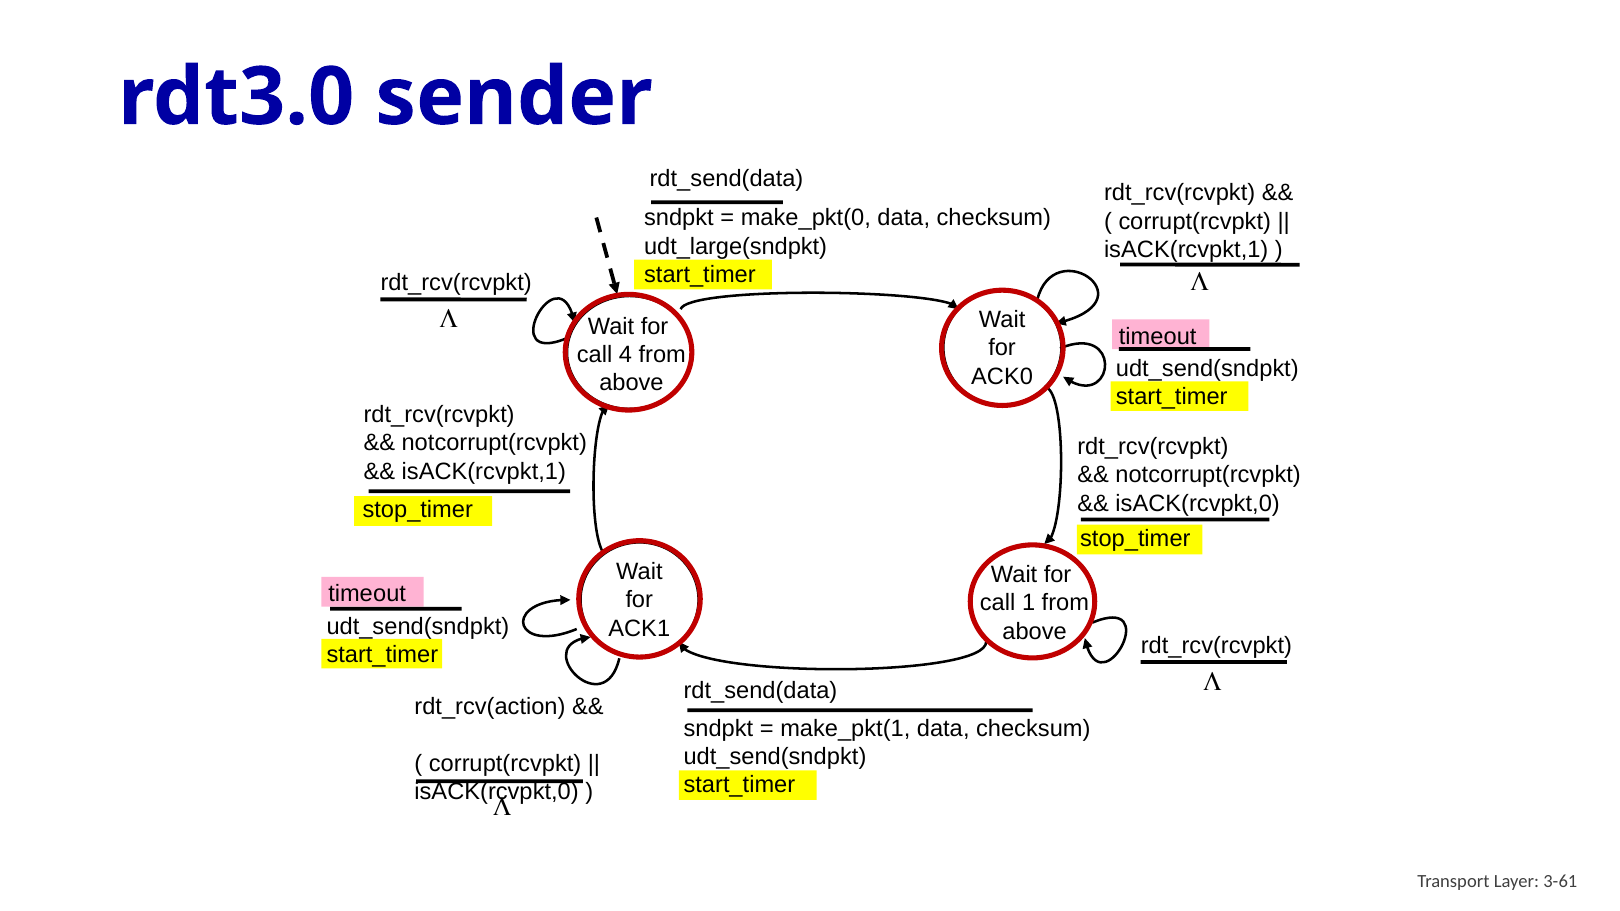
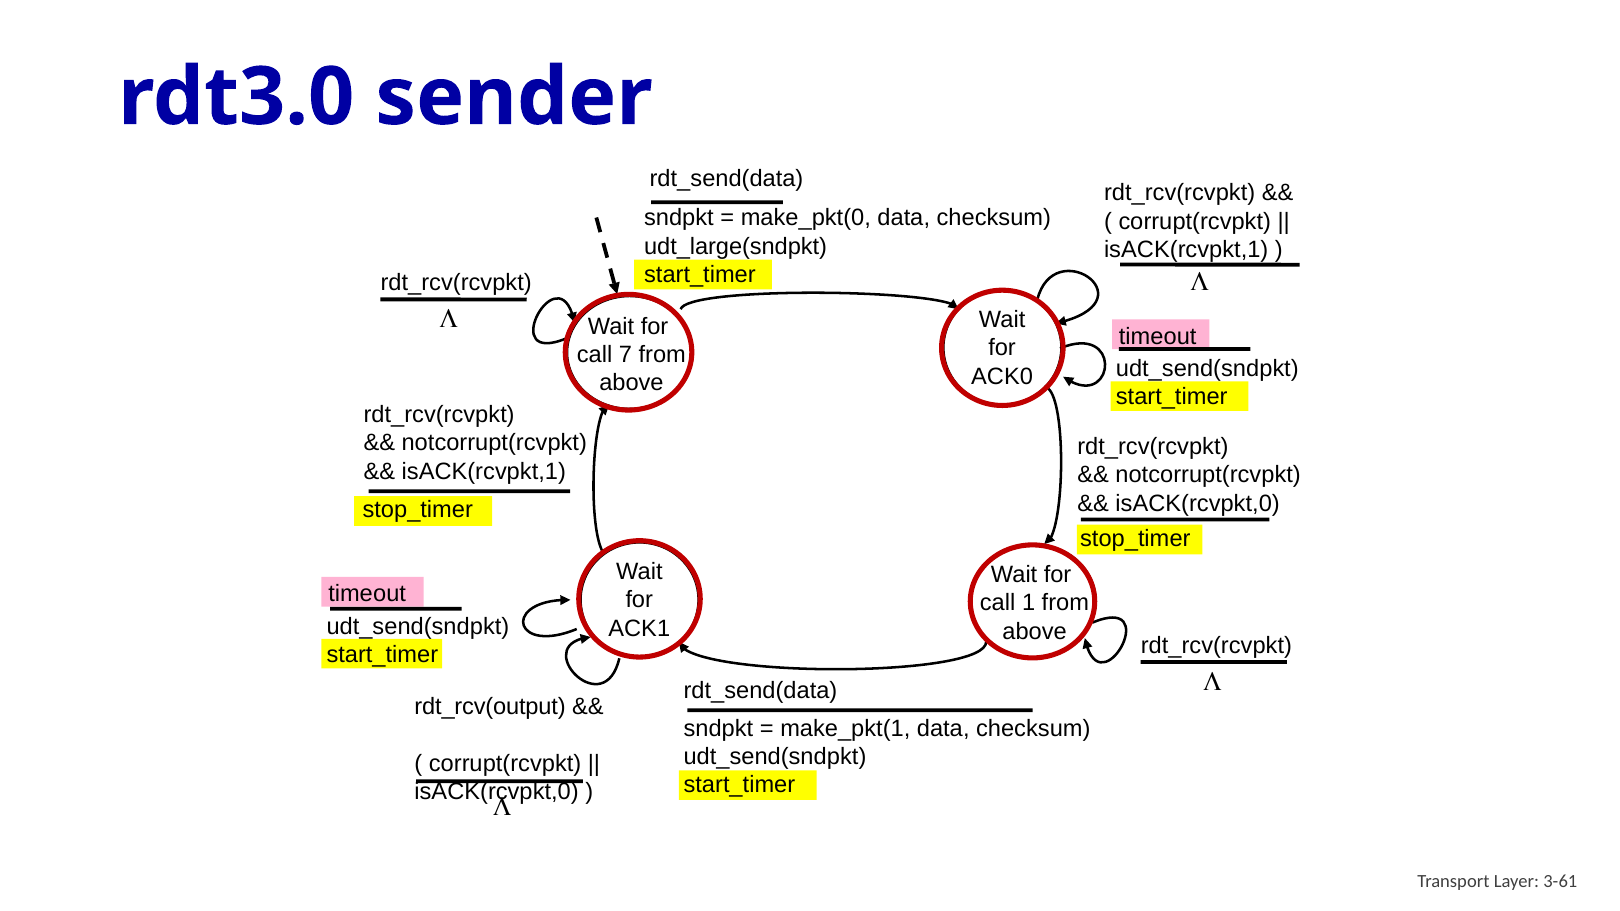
4: 4 -> 7 (626, 355)
rdt_rcv(action: rdt_rcv(action -> rdt_rcv(output (490, 707)
